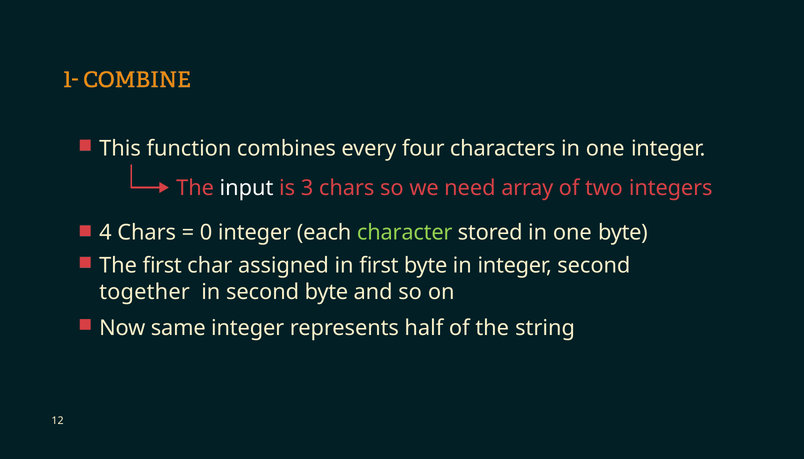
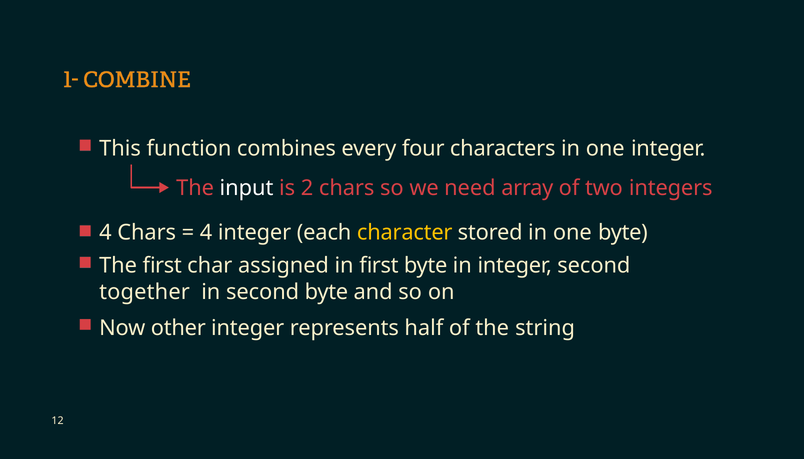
3: 3 -> 2 (307, 188)
0: 0 -> 4 (206, 233)
character colour: light green -> yellow (405, 233)
same: same -> other (178, 328)
